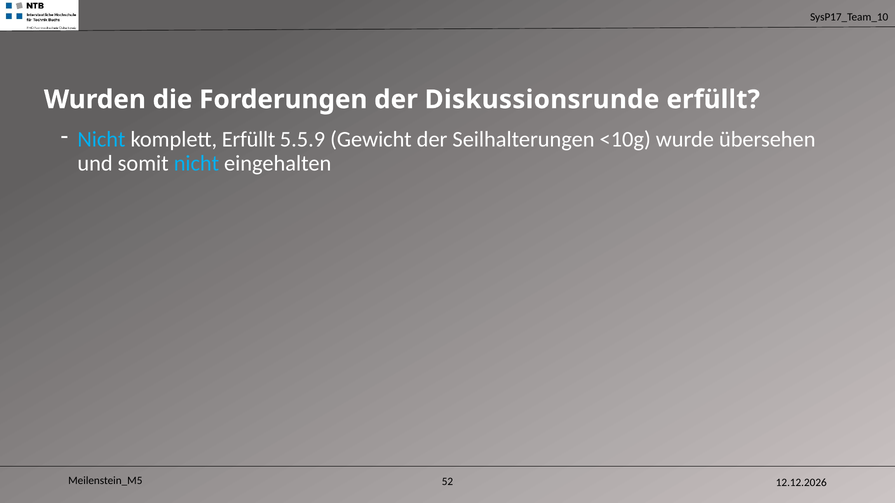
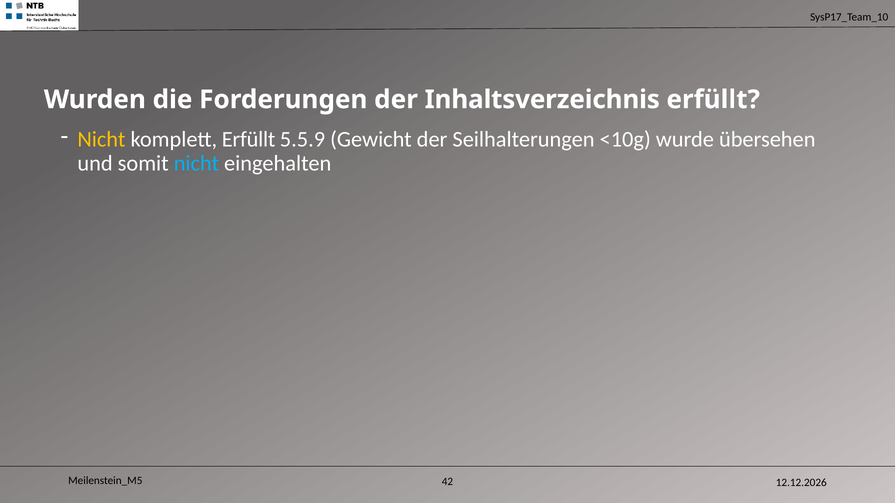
Diskussionsrunde: Diskussionsrunde -> Inhaltsverzeichnis (542, 100)
Nicht colour: light blue -> yellow (101, 140)
52: 52 -> 42 (447, 482)
